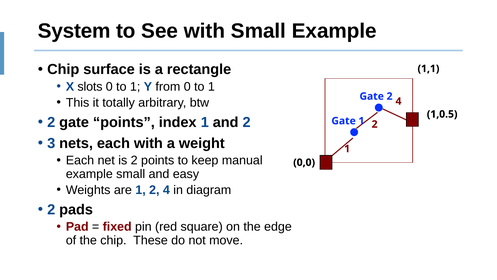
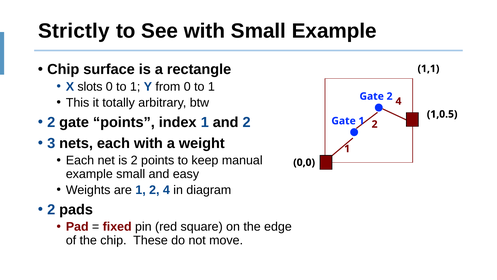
System: System -> Strictly (74, 31)
